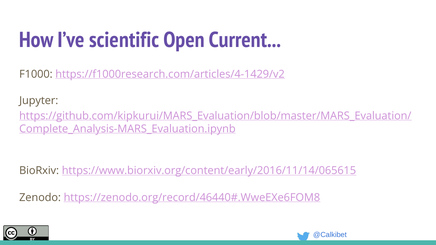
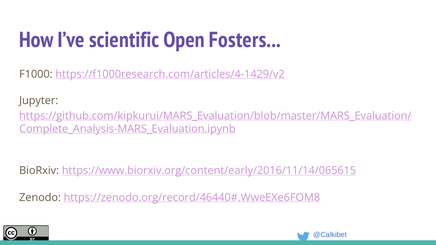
Current: Current -> Fosters (245, 40)
